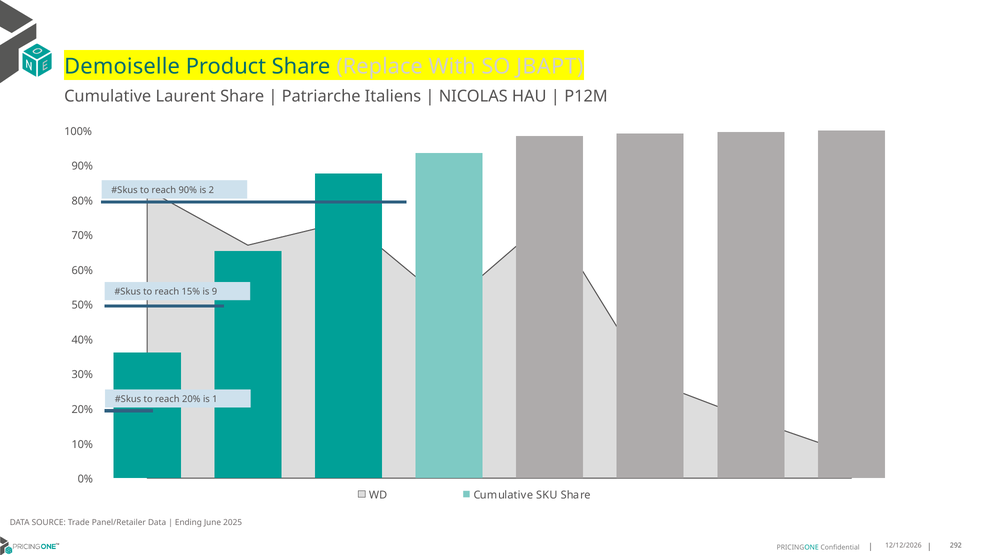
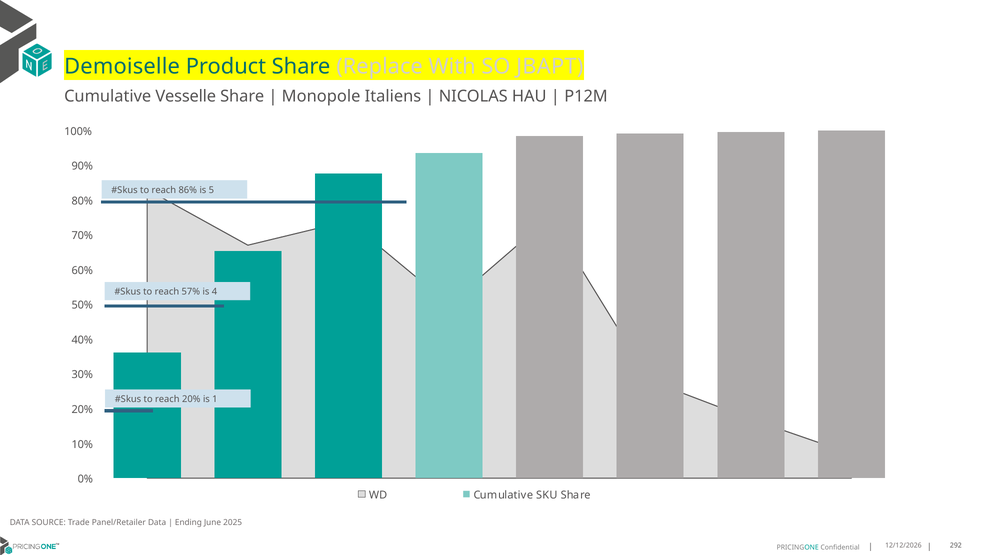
Laurent: Laurent -> Vesselle (186, 96)
Patriarche: Patriarche -> Monopole (321, 96)
reach 90%: 90% -> 86% (188, 190)
2: 2 -> 5 (211, 190)
15%: 15% -> 57% (191, 292)
9: 9 -> 4 (214, 292)
